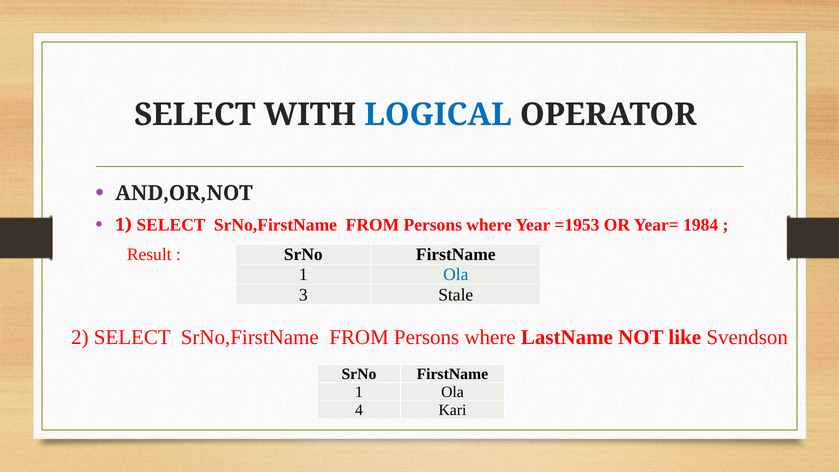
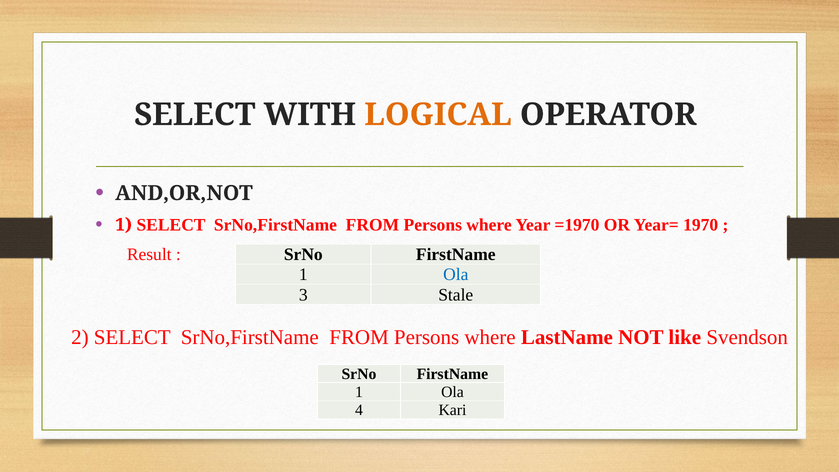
LOGICAL colour: blue -> orange (438, 115)
=1953: =1953 -> =1970 (577, 225)
1984: 1984 -> 1970 (701, 225)
